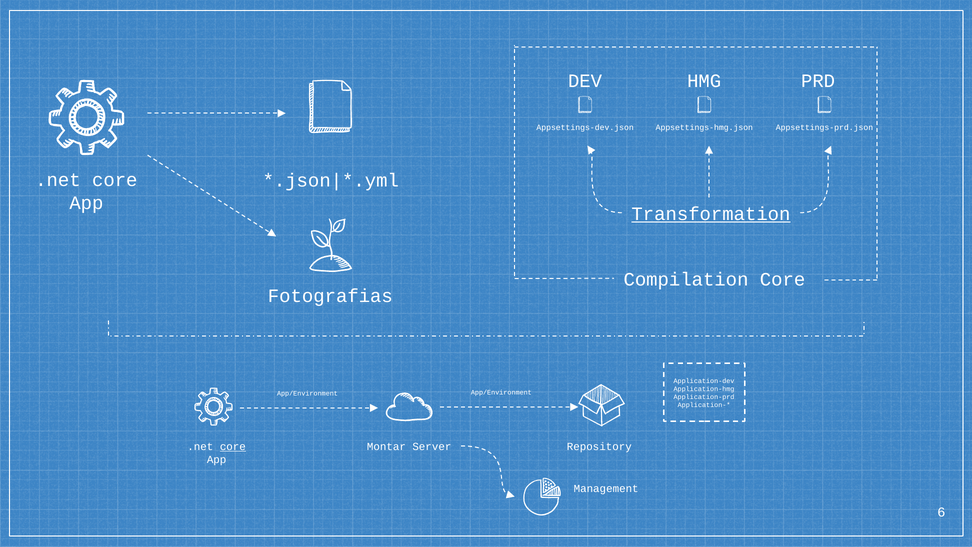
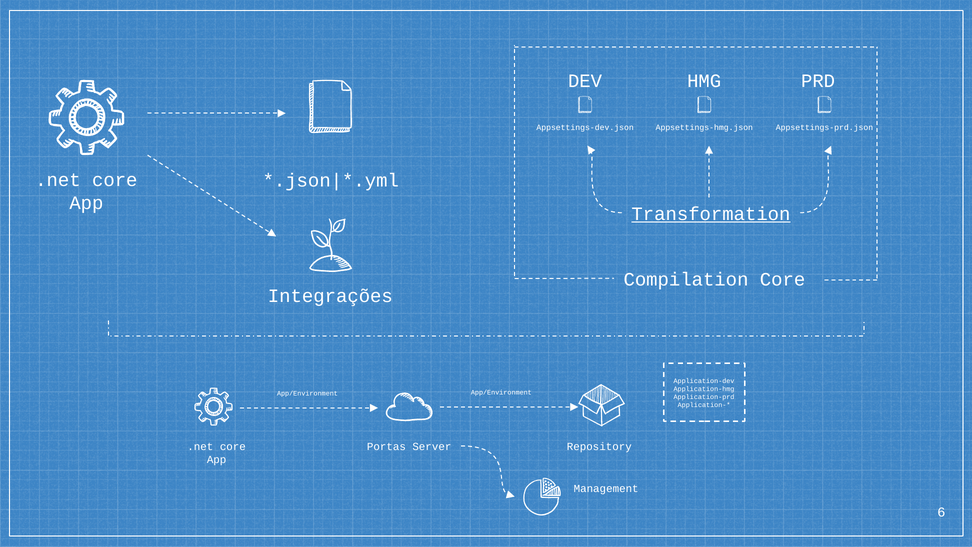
Fotografias: Fotografias -> Integrações (330, 296)
core underline: present -> none (233, 447)
Montar: Montar -> Portas (386, 447)
